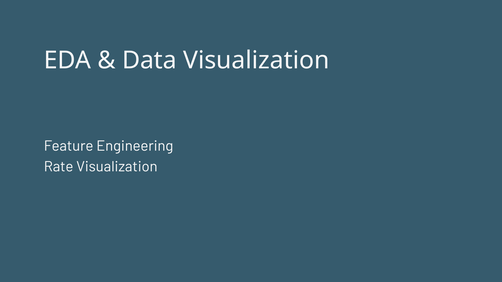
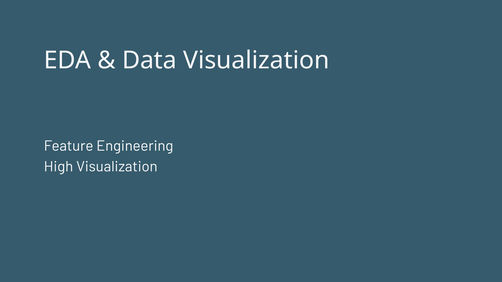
Rate: Rate -> High (59, 167)
